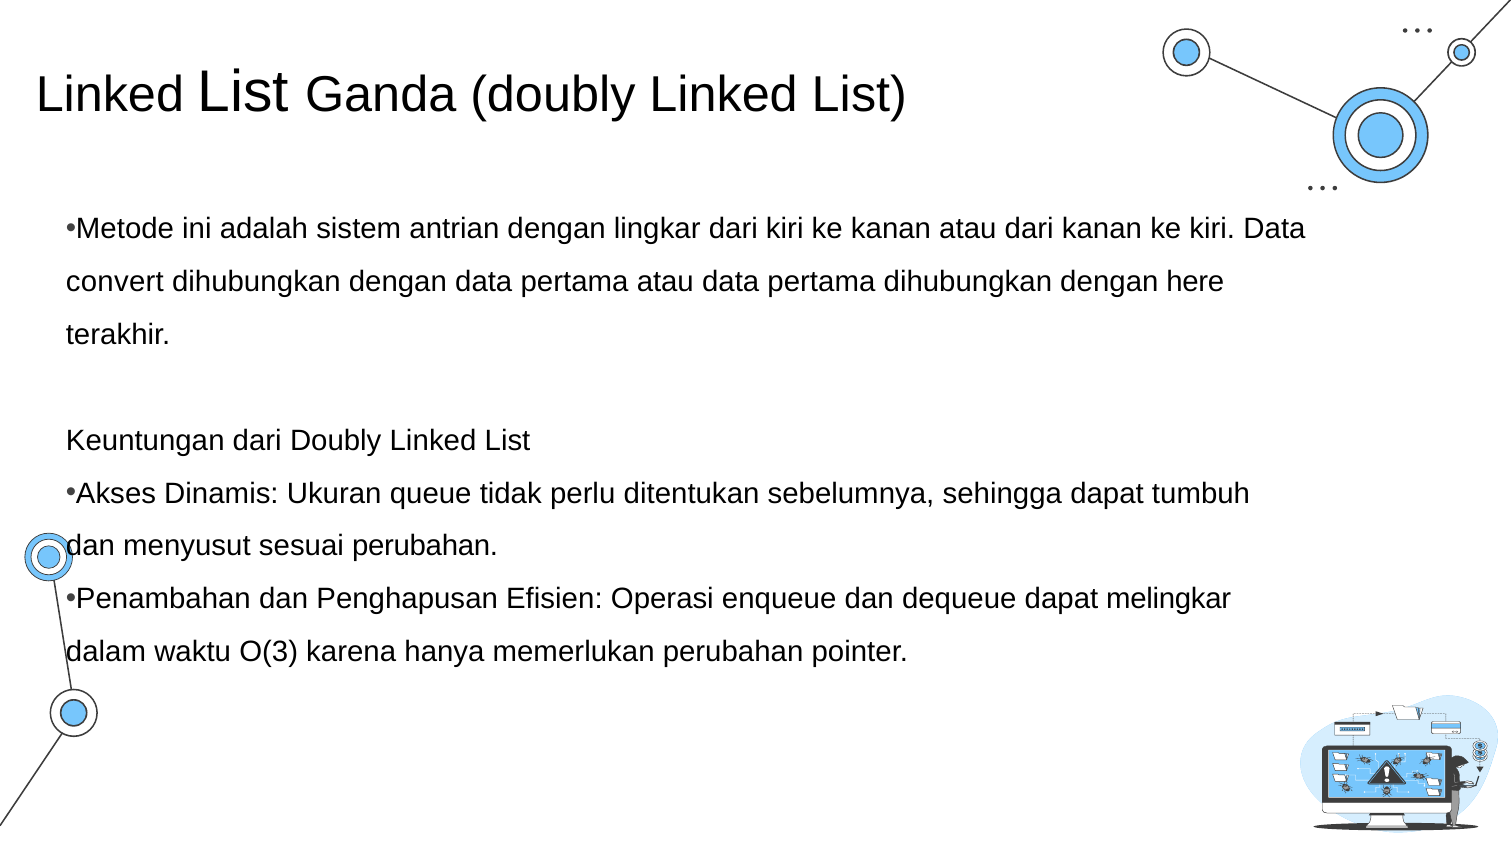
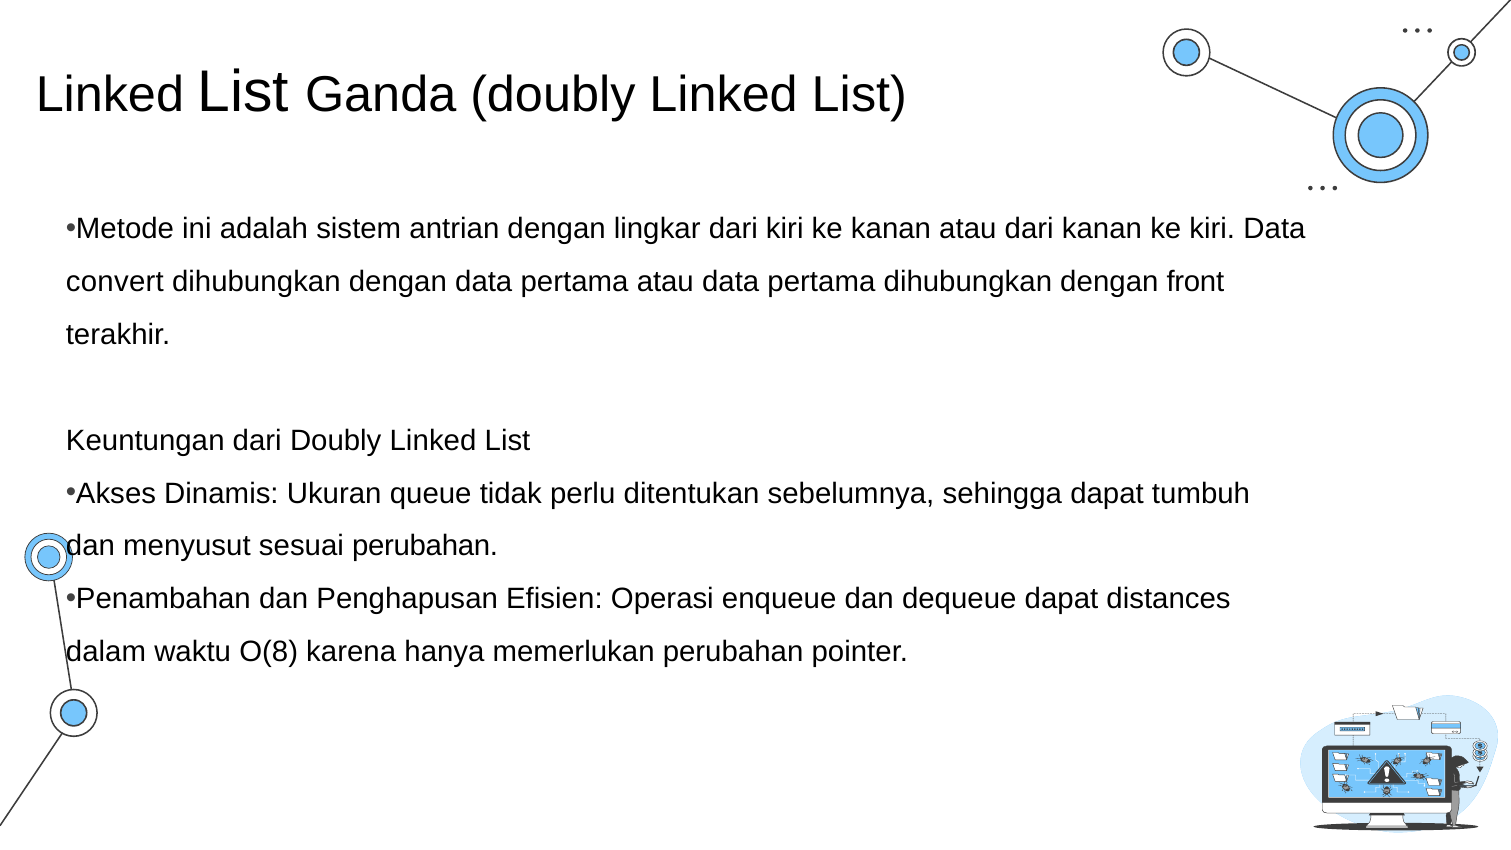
here: here -> front (1195, 282)
melingkar: melingkar -> distances (1169, 599)
O(3: O(3 -> O(8 (269, 652)
